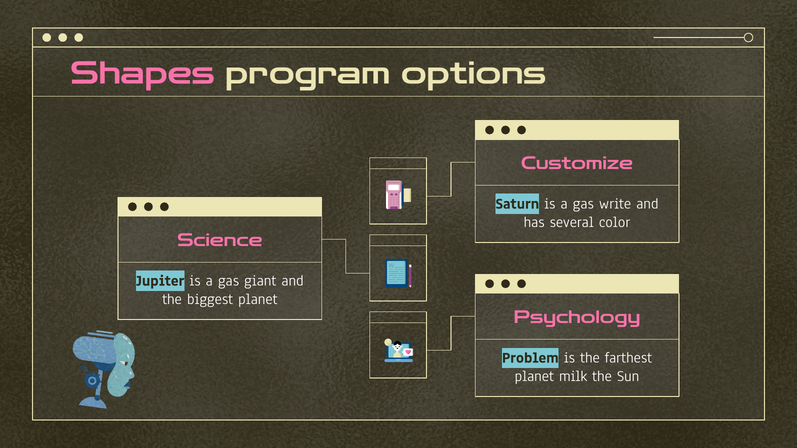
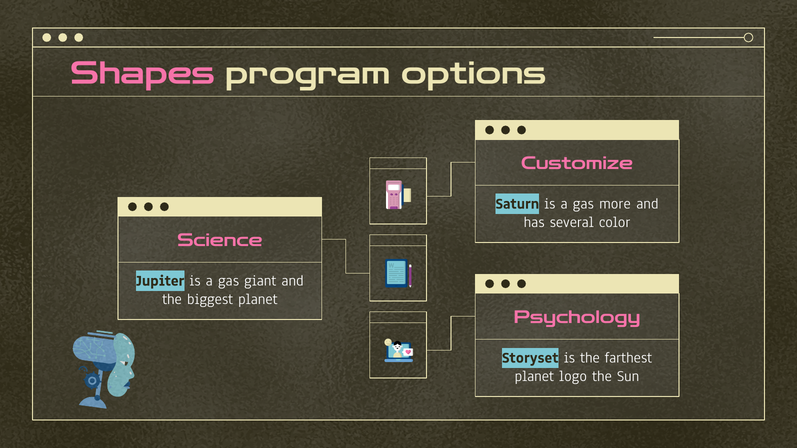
write: write -> more (615, 204)
Problem: Problem -> Storyset (530, 358)
milk: milk -> logo (573, 376)
